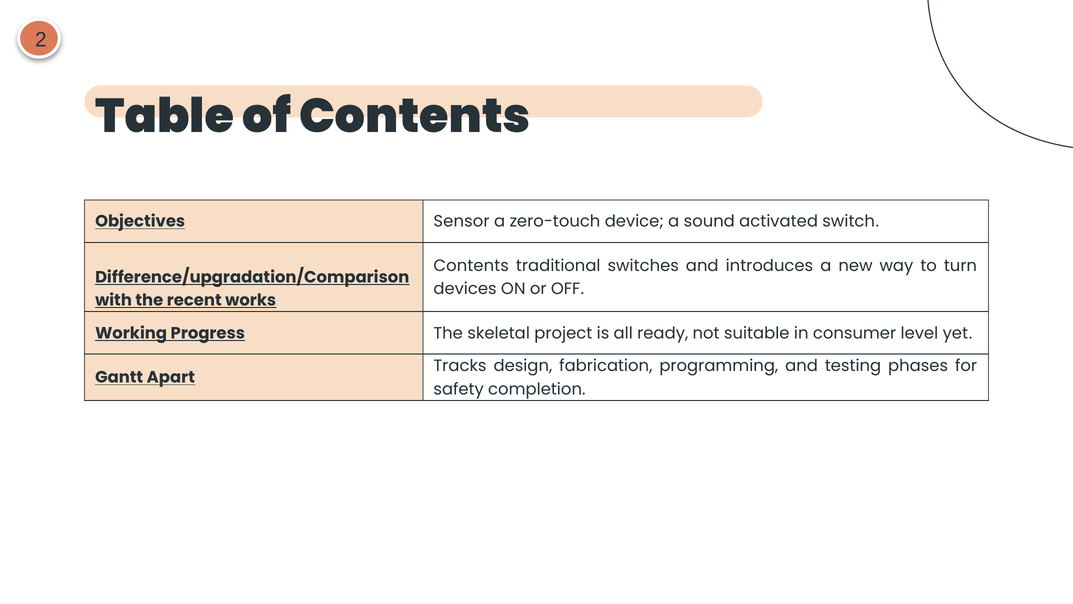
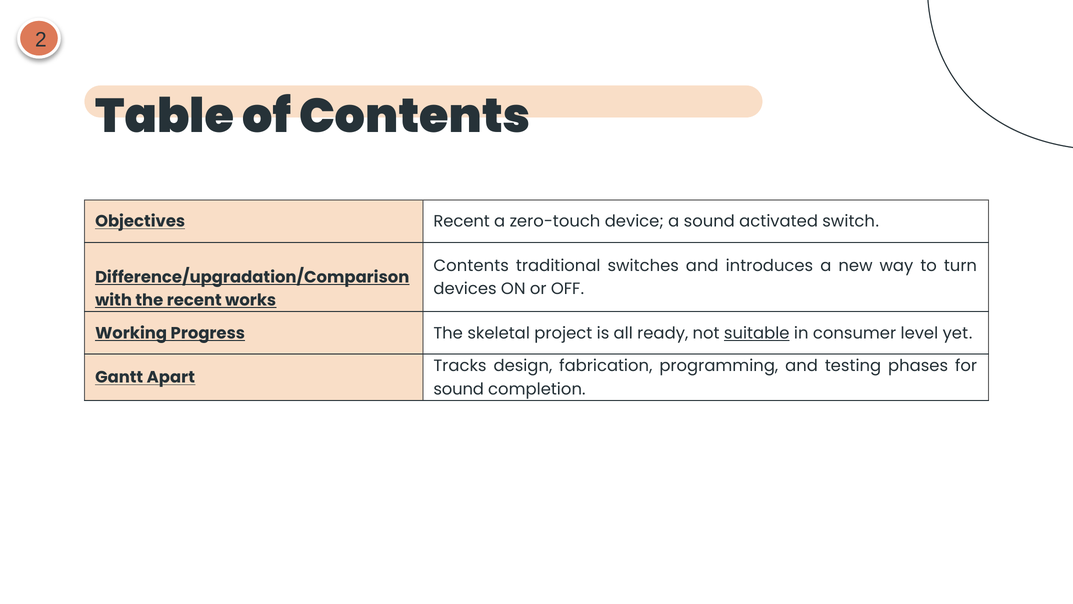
Objectives Sensor: Sensor -> Recent (462, 221)
suitable underline: none -> present (757, 333)
safety: safety -> sound (459, 389)
